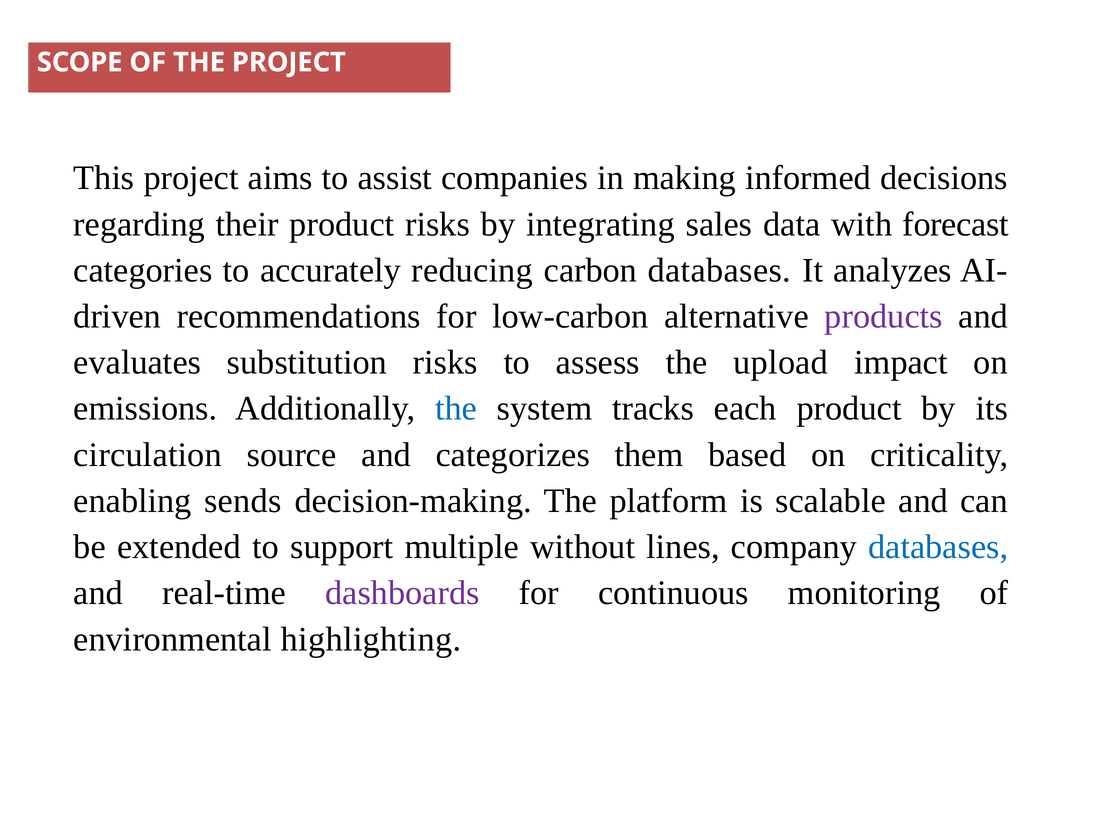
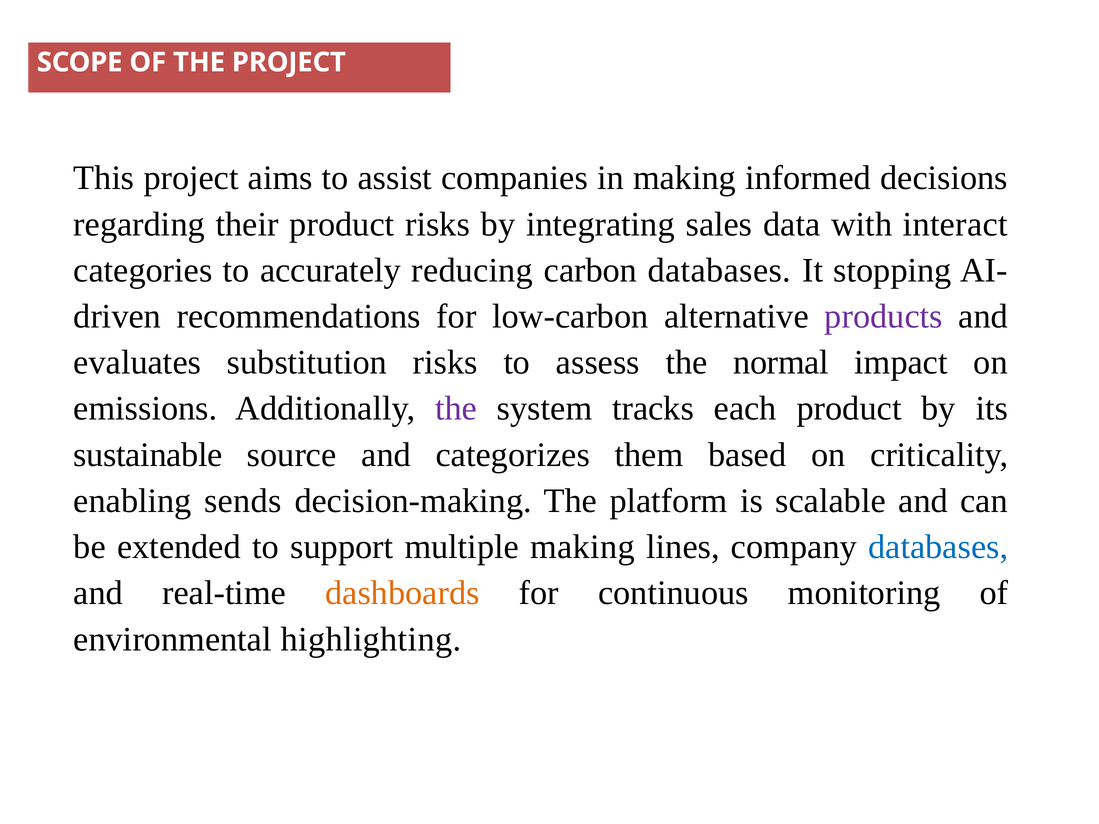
forecast: forecast -> interact (955, 224)
analyzes: analyzes -> stopping (893, 270)
upload: upload -> normal (781, 363)
the colour: blue -> purple (456, 409)
circulation: circulation -> sustainable (148, 455)
multiple without: without -> making (582, 547)
dashboards colour: purple -> orange (402, 593)
